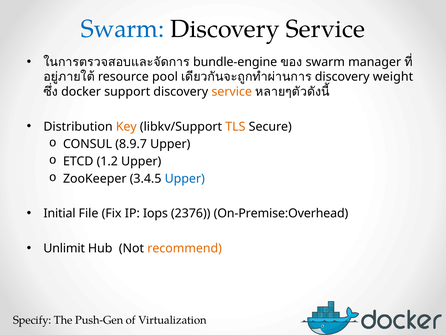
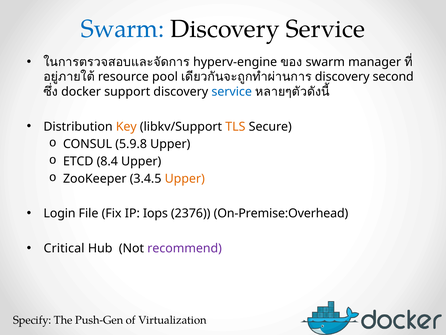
bundle-engine: bundle-engine -> hyperv-engine (235, 62)
weight: weight -> second (393, 77)
service colour: orange -> blue (232, 92)
8.9.7: 8.9.7 -> 5.9.8 (131, 144)
1.2: 1.2 -> 8.4 (107, 161)
Upper colour: blue -> orange (185, 179)
Initial: Initial -> Login (59, 213)
Unlimit: Unlimit -> Critical (64, 248)
recommend colour: orange -> purple (185, 248)
